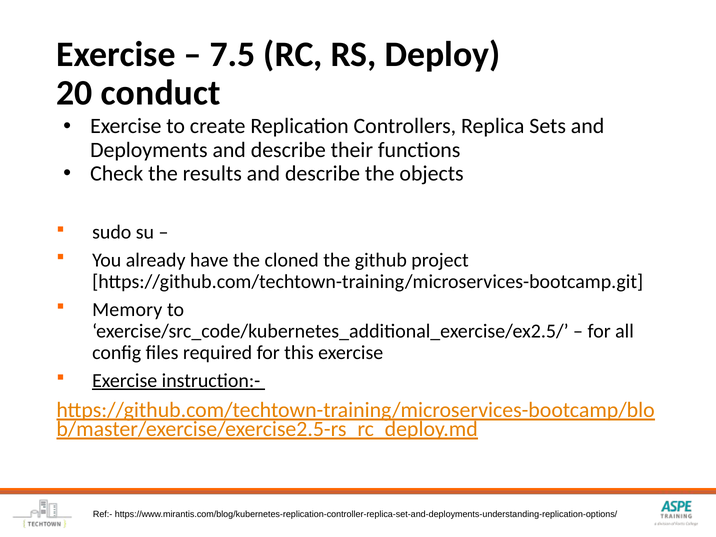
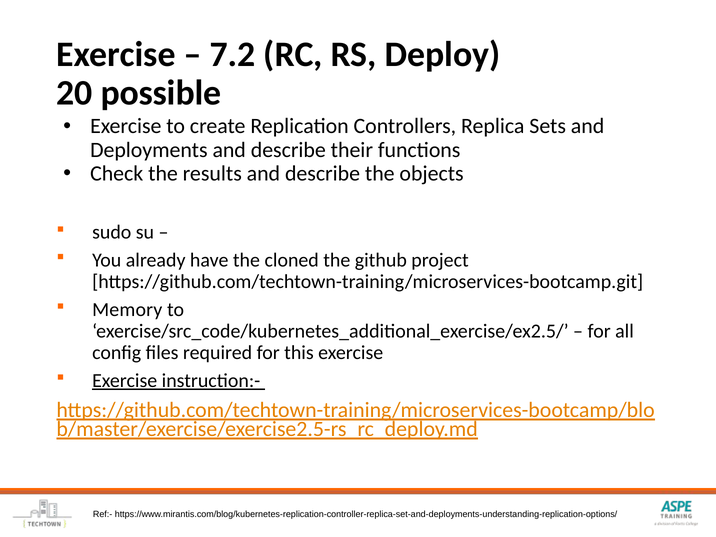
7.5: 7.5 -> 7.2 (232, 54)
conduct: conduct -> possible (161, 93)
